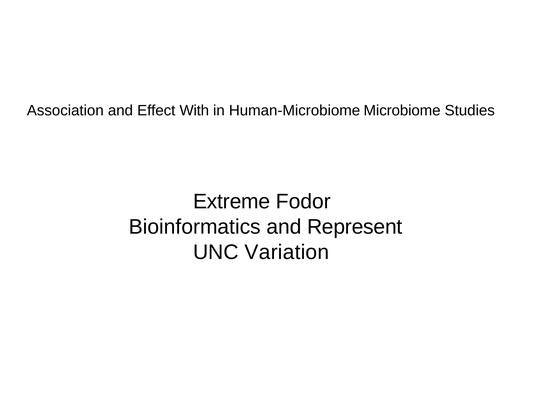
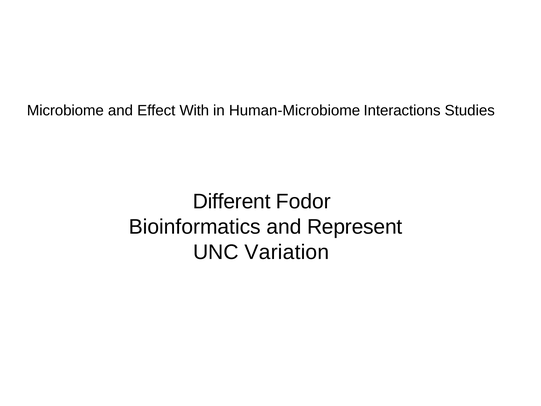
Association: Association -> Microbiome (65, 111)
Microbiome: Microbiome -> Interactions (402, 111)
Extreme: Extreme -> Different (232, 202)
